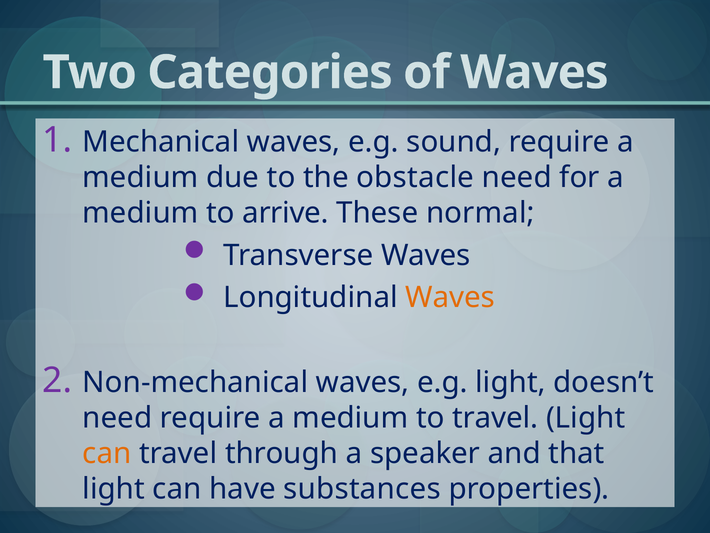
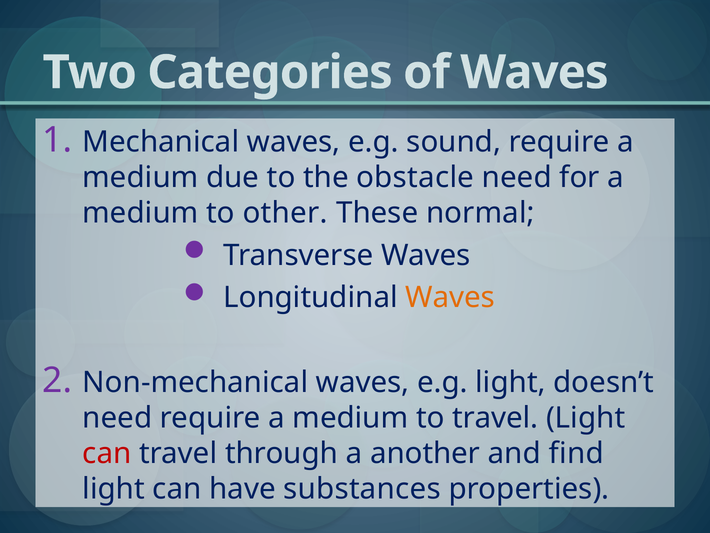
arrive: arrive -> other (285, 213)
can colour: orange -> red (107, 453)
speaker: speaker -> another (425, 453)
that: that -> find (576, 453)
